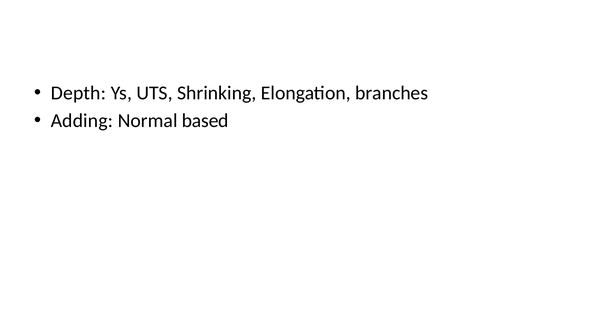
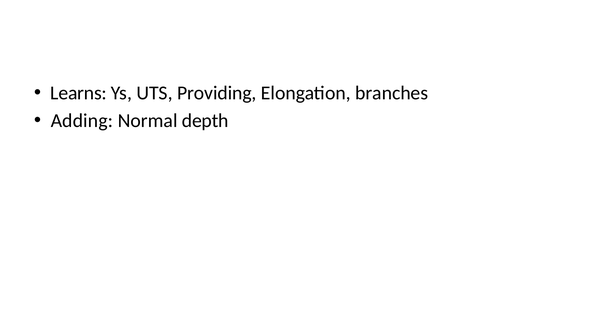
Depth: Depth -> Learns (79, 93)
Shrinking: Shrinking -> Providing (217, 93)
based: based -> depth (205, 121)
